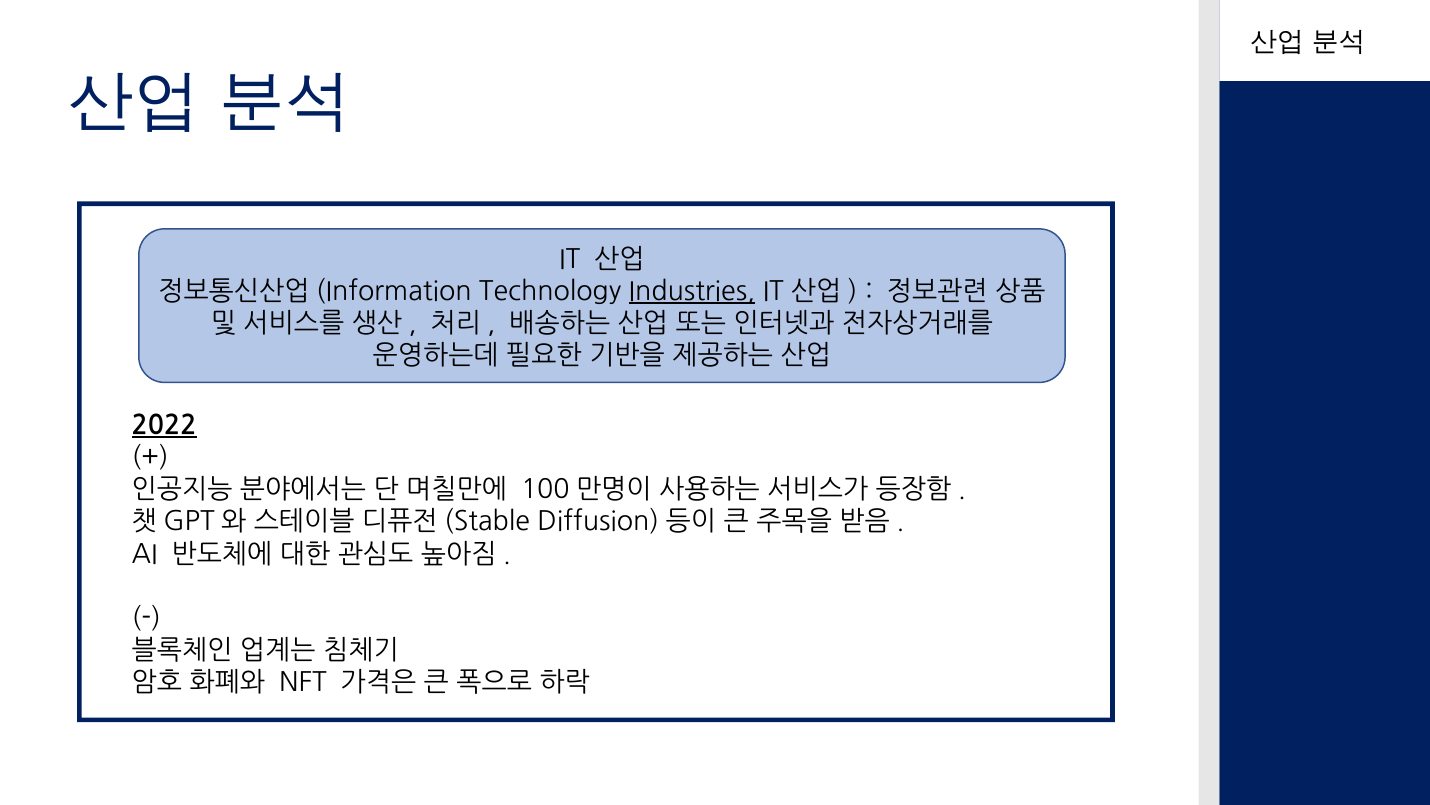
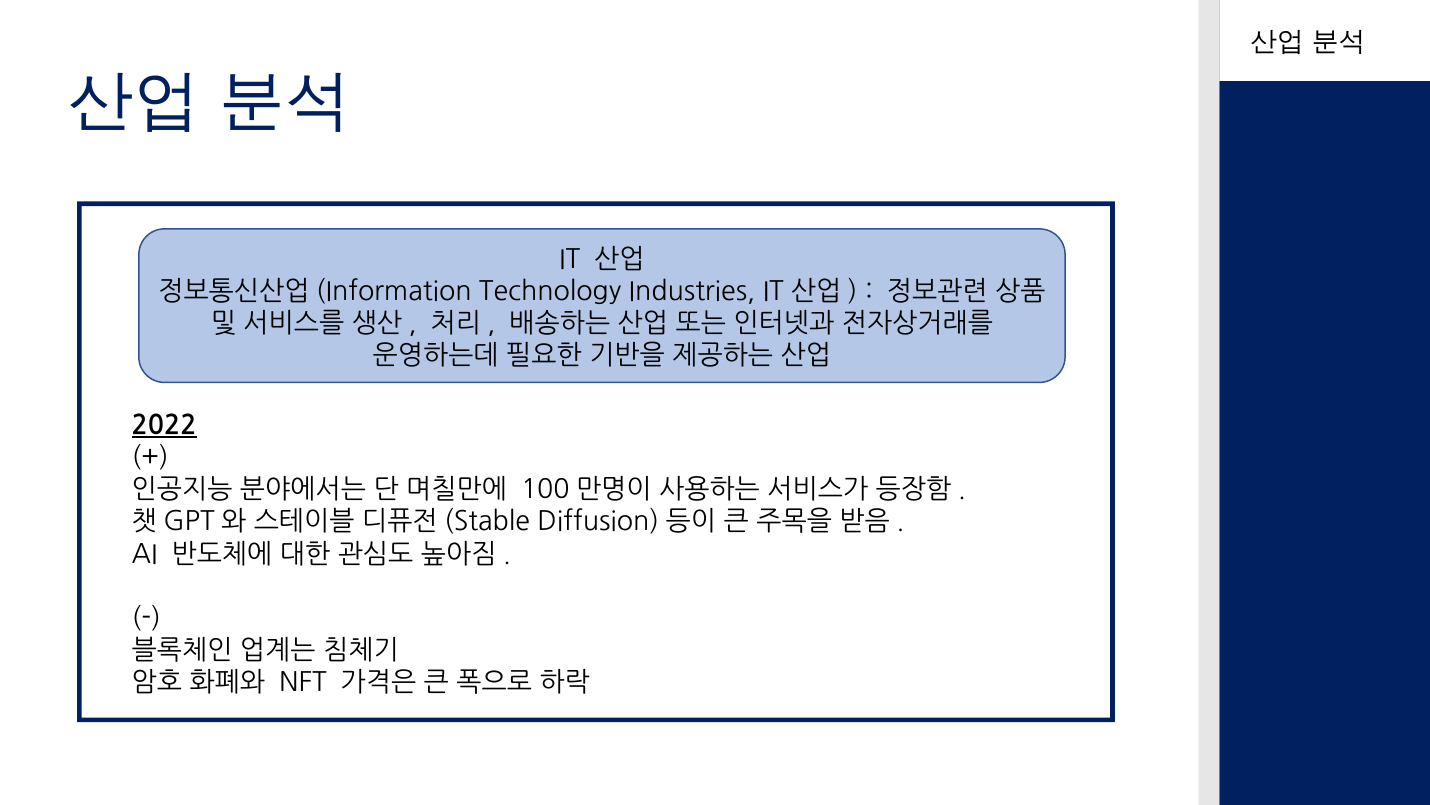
Industries underline: present -> none (692, 291)
